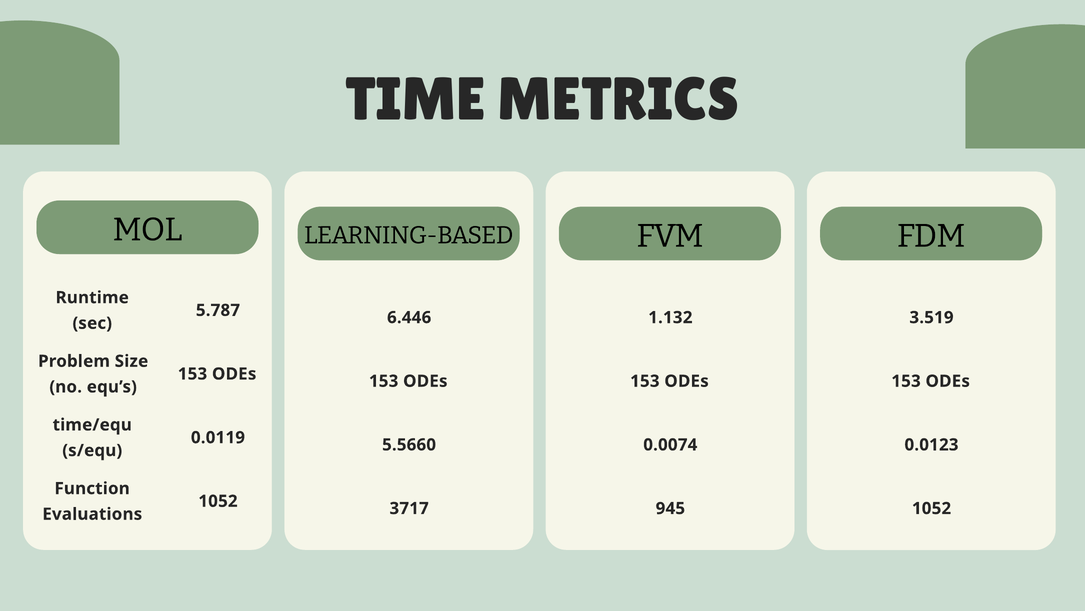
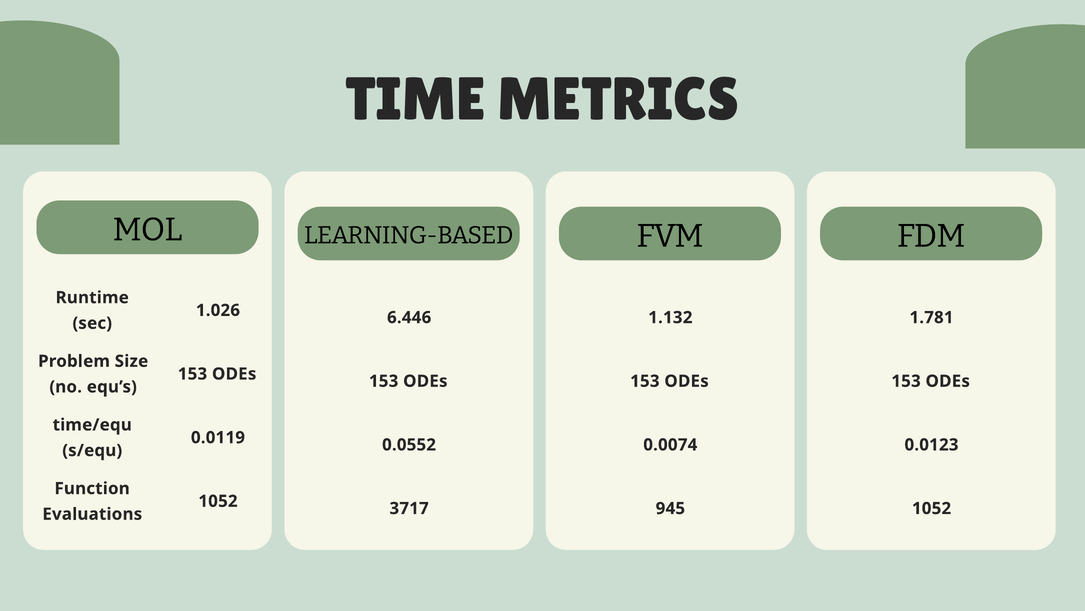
5.787: 5.787 -> 1.026 (218, 310)
3.519: 3.519 -> 1.781 (932, 317)
5.5660: 5.5660 -> 0.0552 (409, 444)
